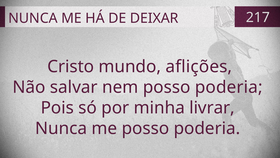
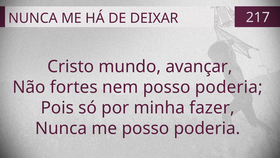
aflições: aflições -> avançar (199, 66)
salvar: salvar -> fortes (74, 87)
livrar: livrar -> fazer (212, 108)
